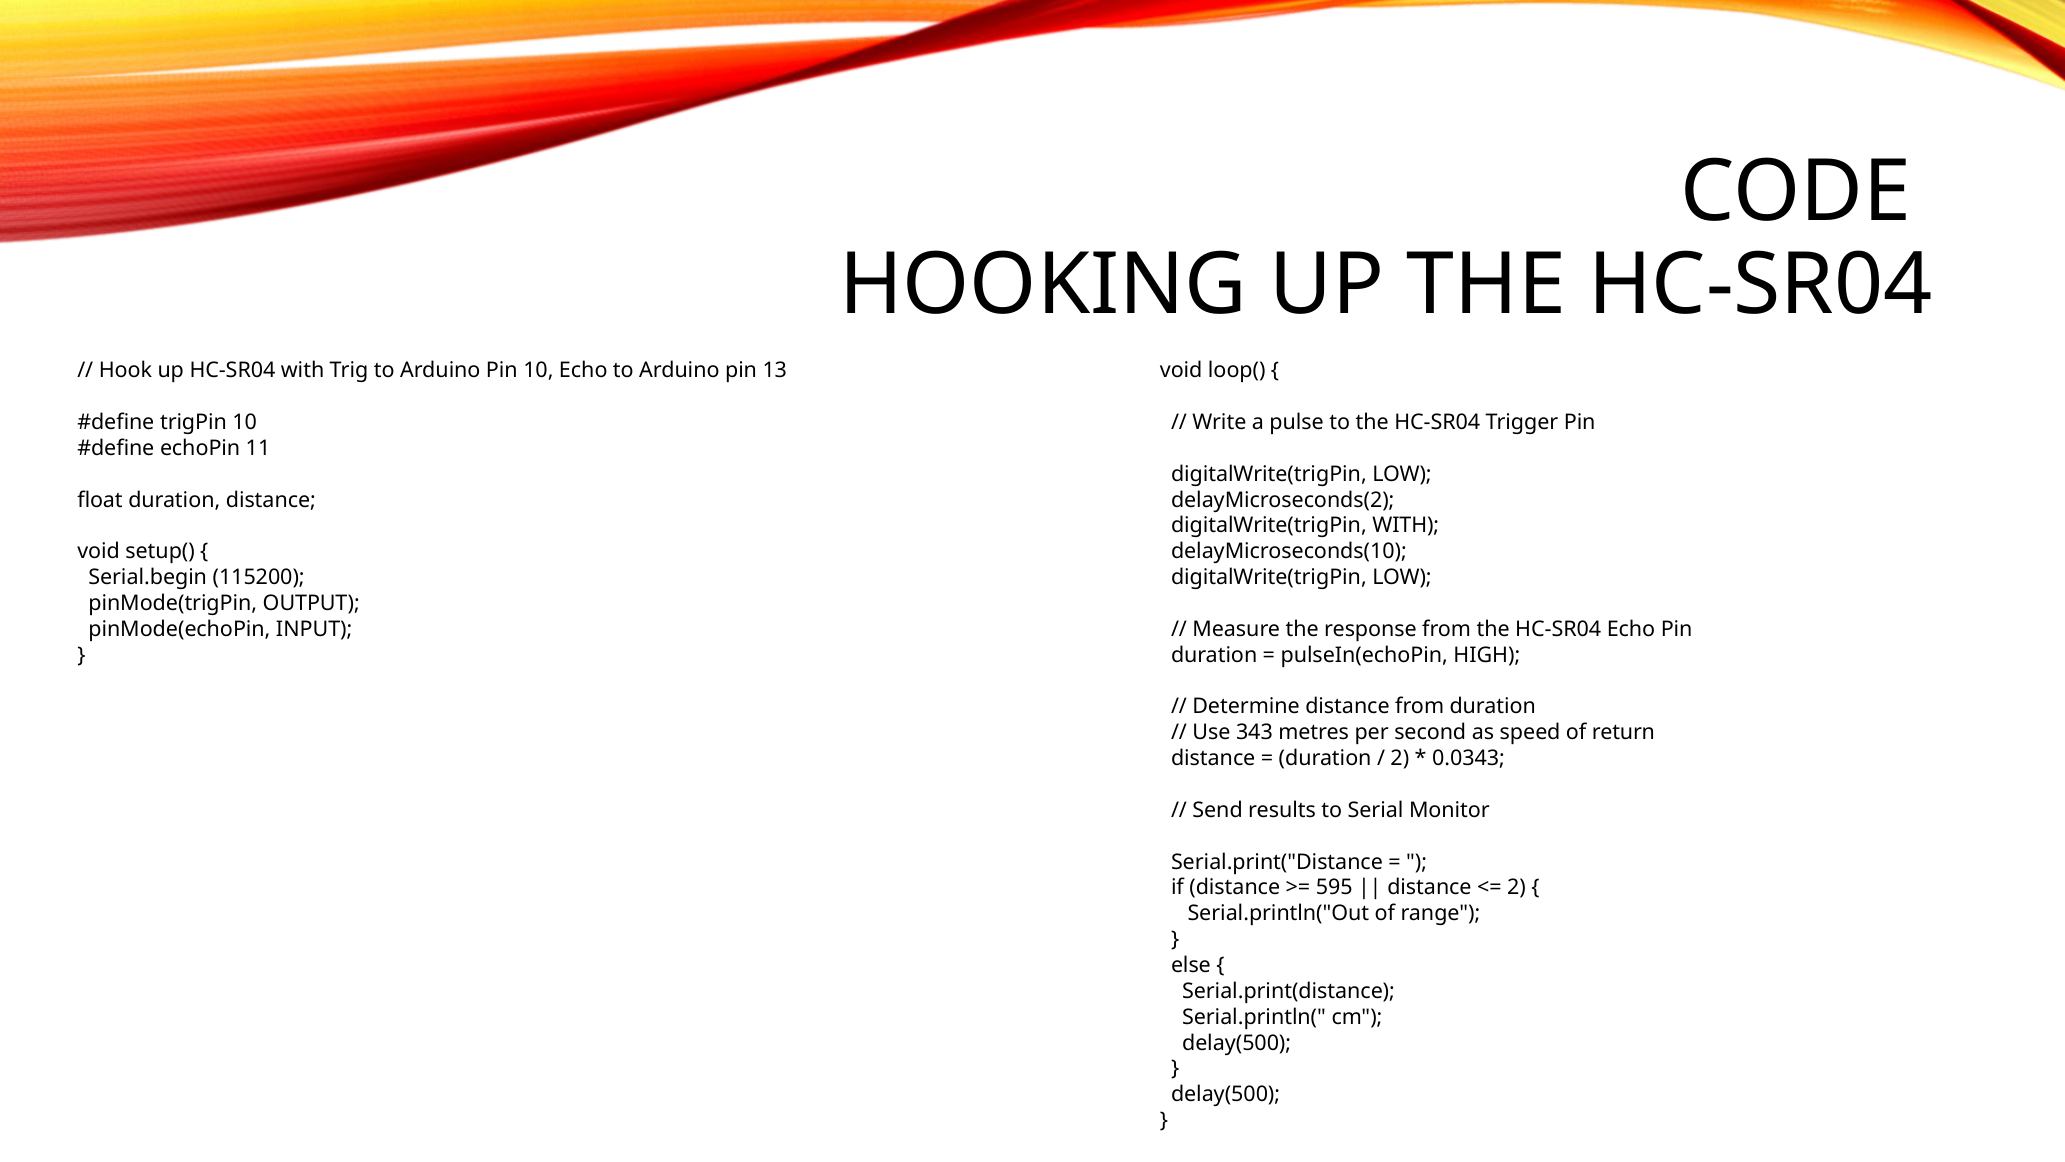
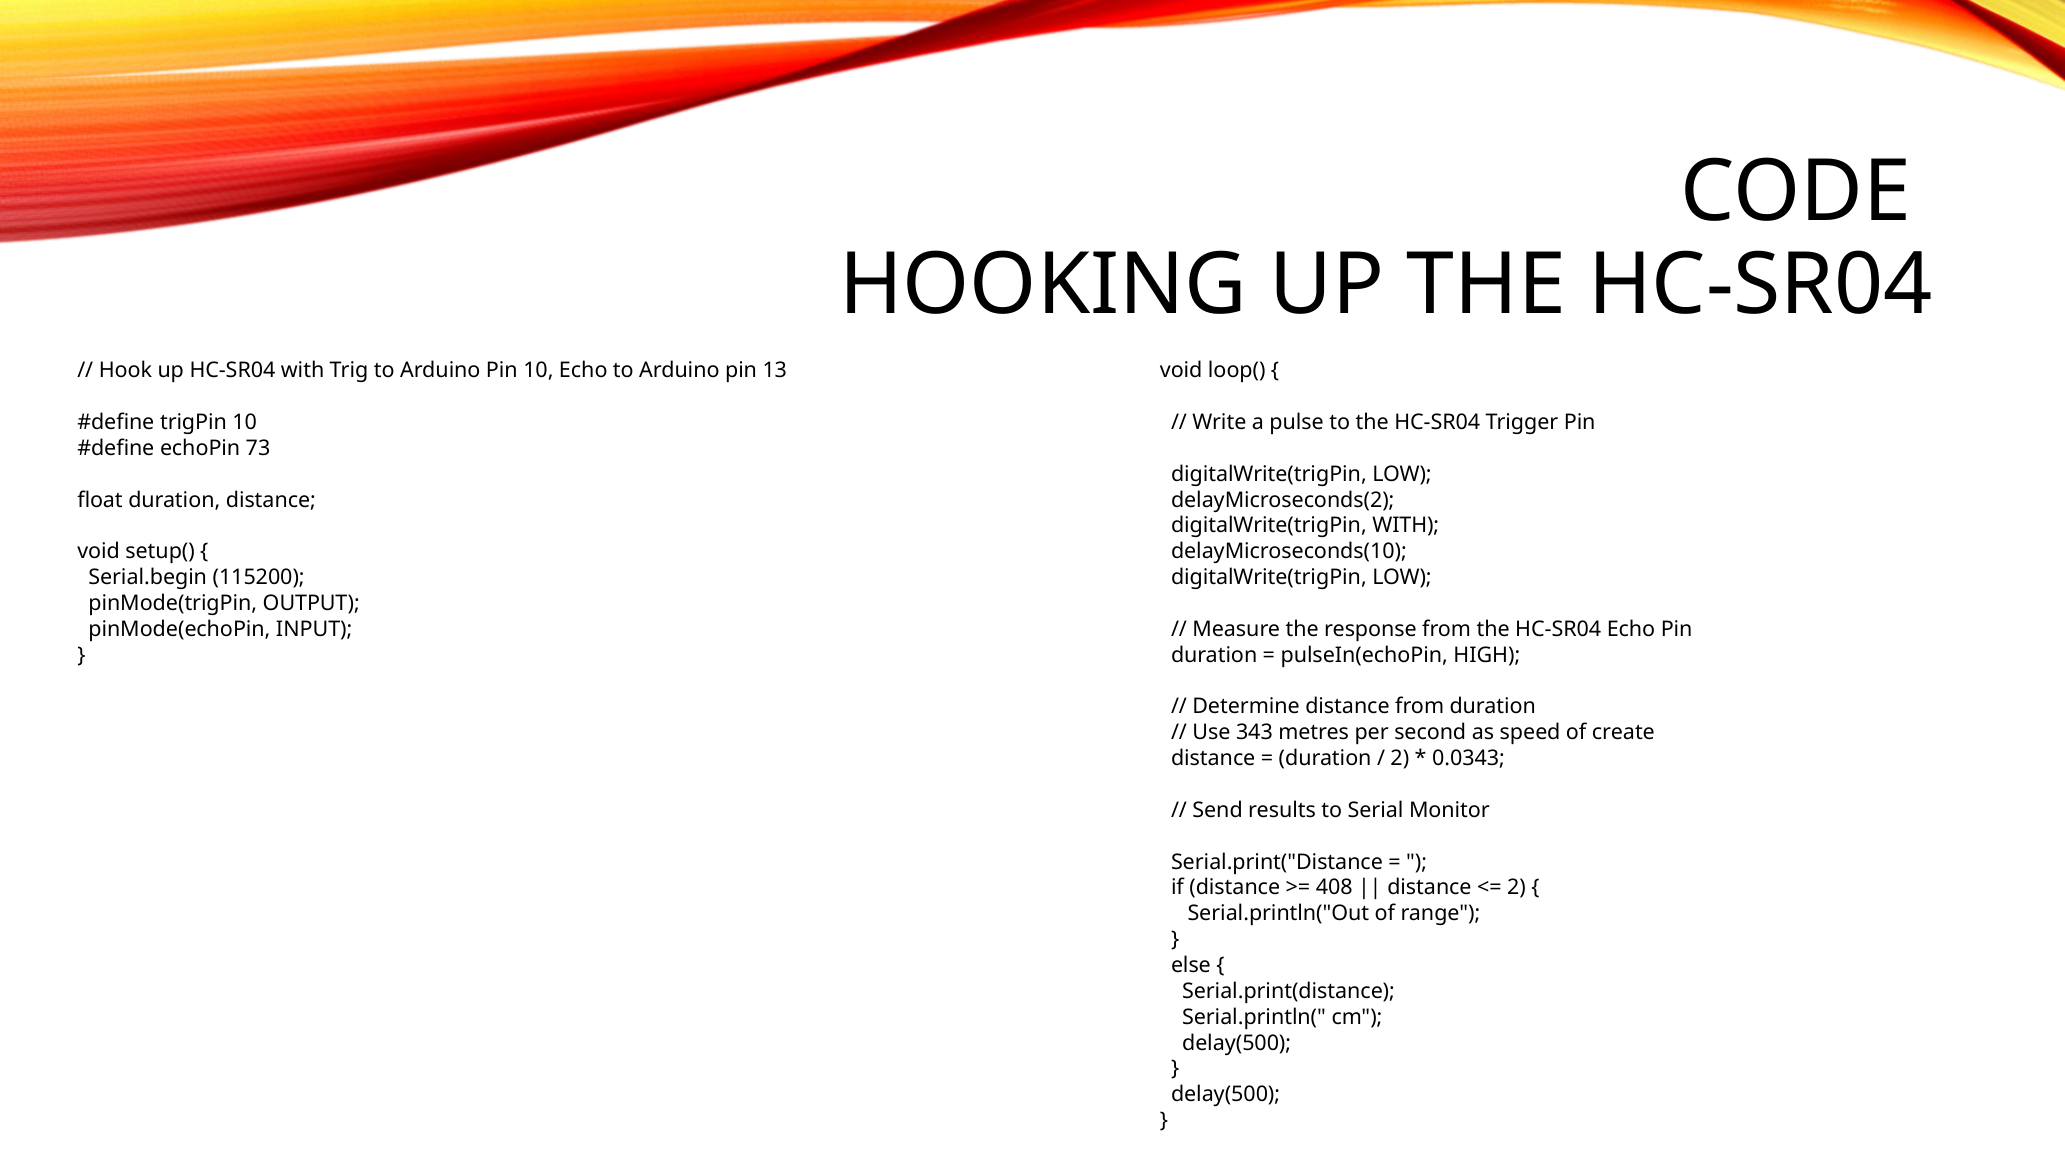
11: 11 -> 73 (258, 448)
return: return -> create (1623, 732)
595: 595 -> 408 (1334, 888)
